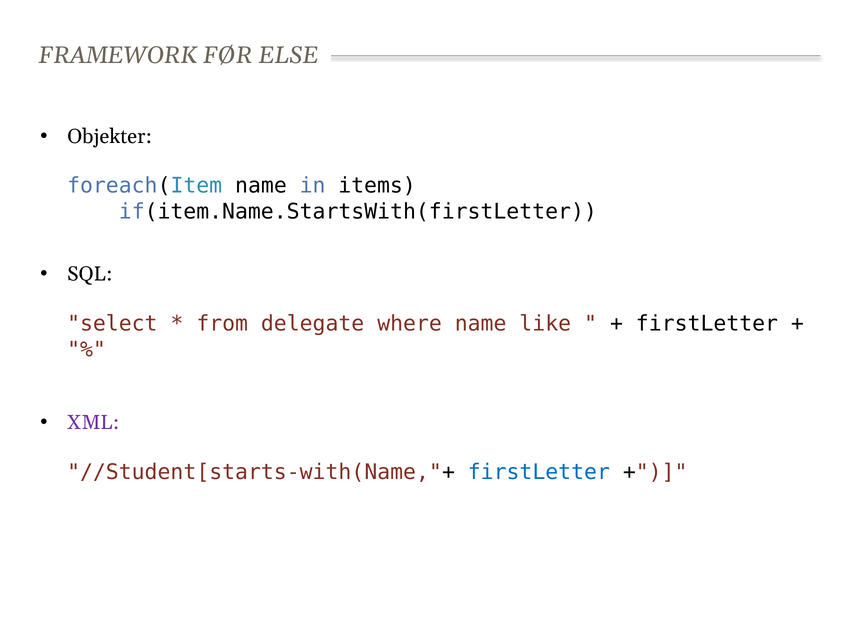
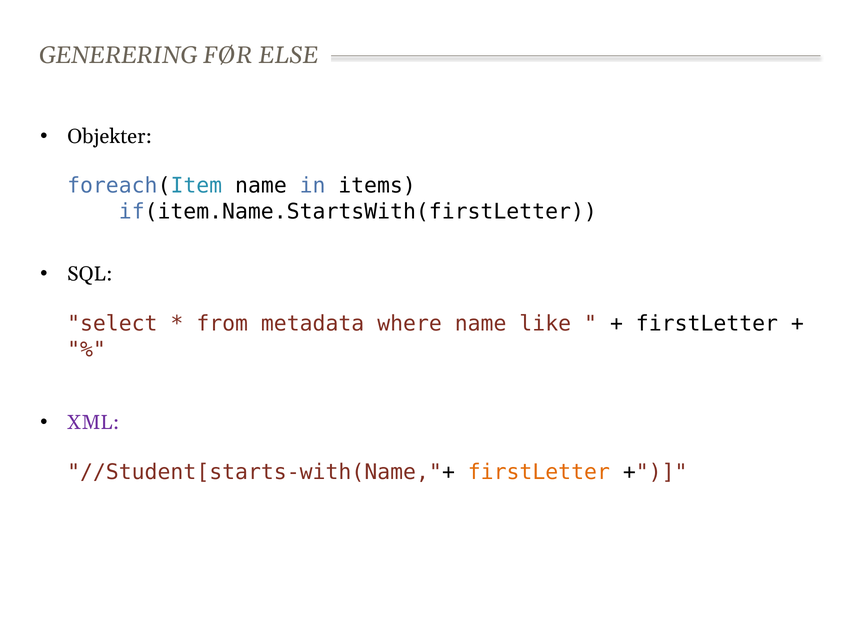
FRAMEWORK: FRAMEWORK -> GENERERING (118, 55)
delegate: delegate -> metadata (313, 324)
firstLetter colour: blue -> orange (539, 472)
